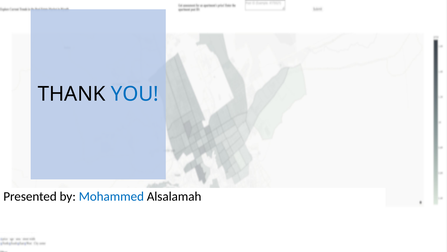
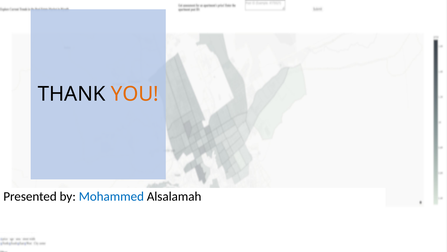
YOU colour: blue -> orange (135, 94)
